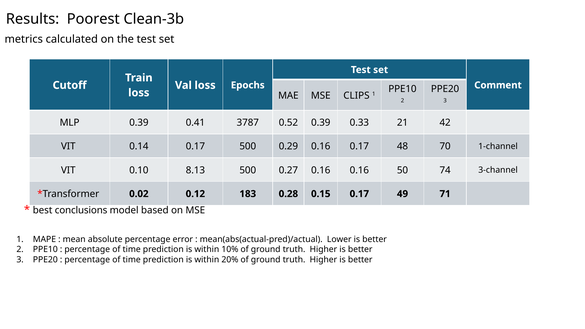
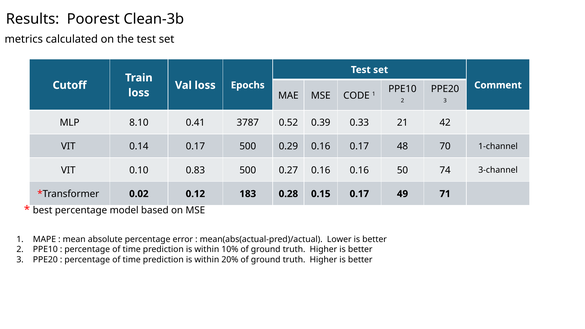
CLIPS: CLIPS -> CODE (356, 96)
MLP 0.39: 0.39 -> 8.10 (139, 123)
8.13: 8.13 -> 0.83 (195, 170)
best conclusions: conclusions -> percentage (81, 210)
